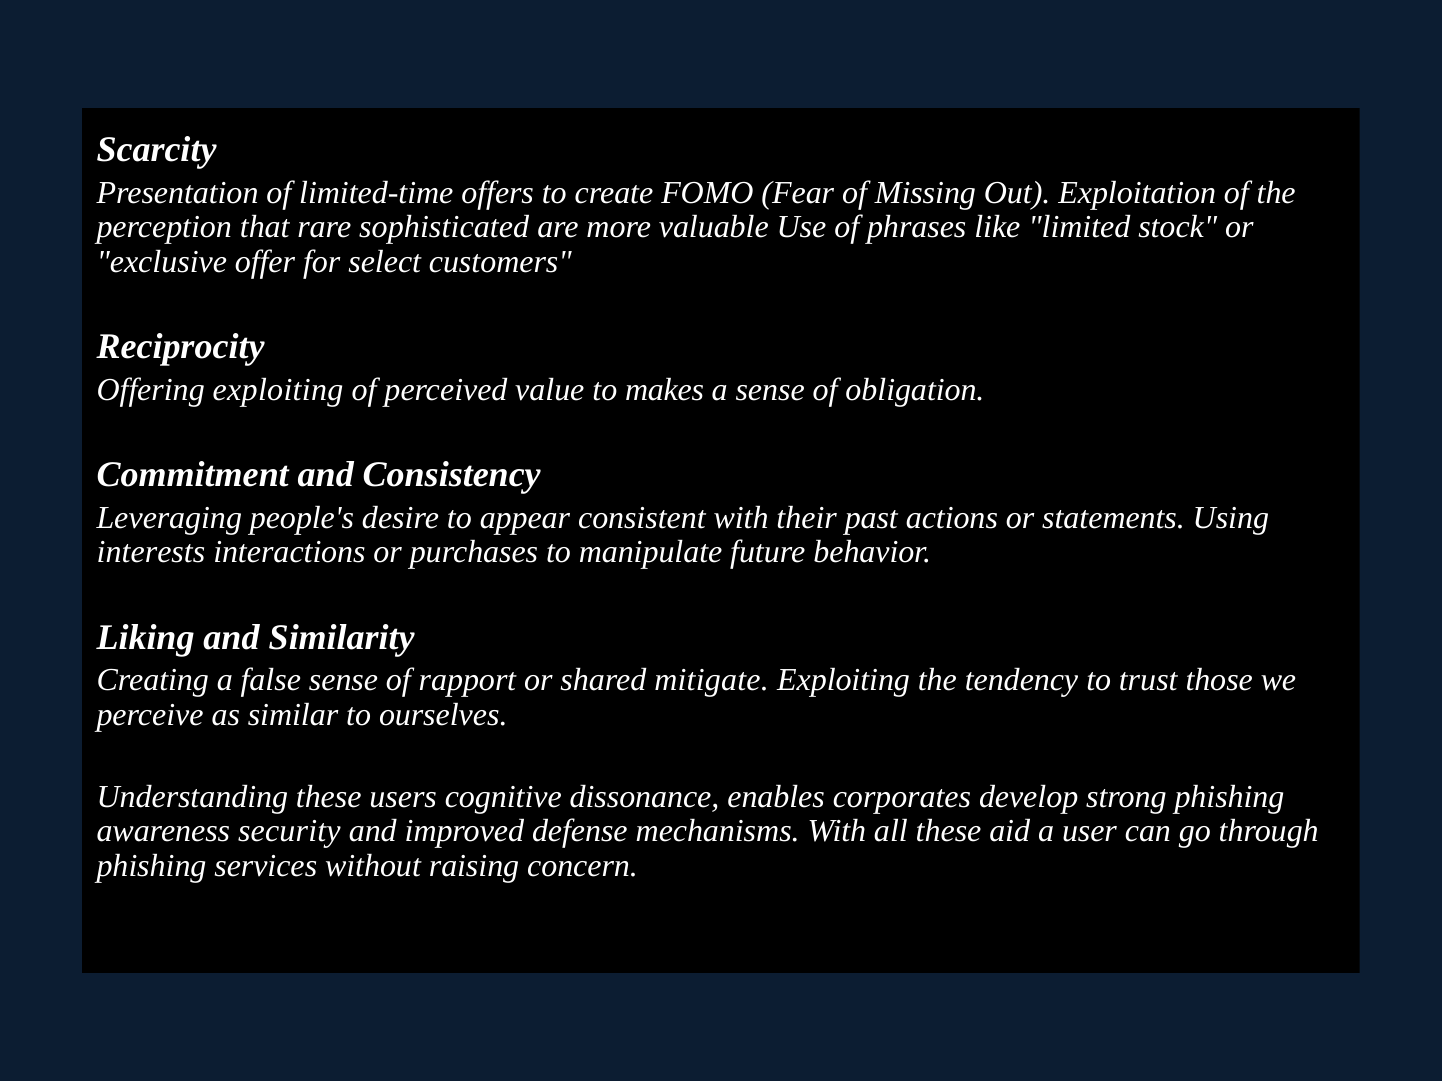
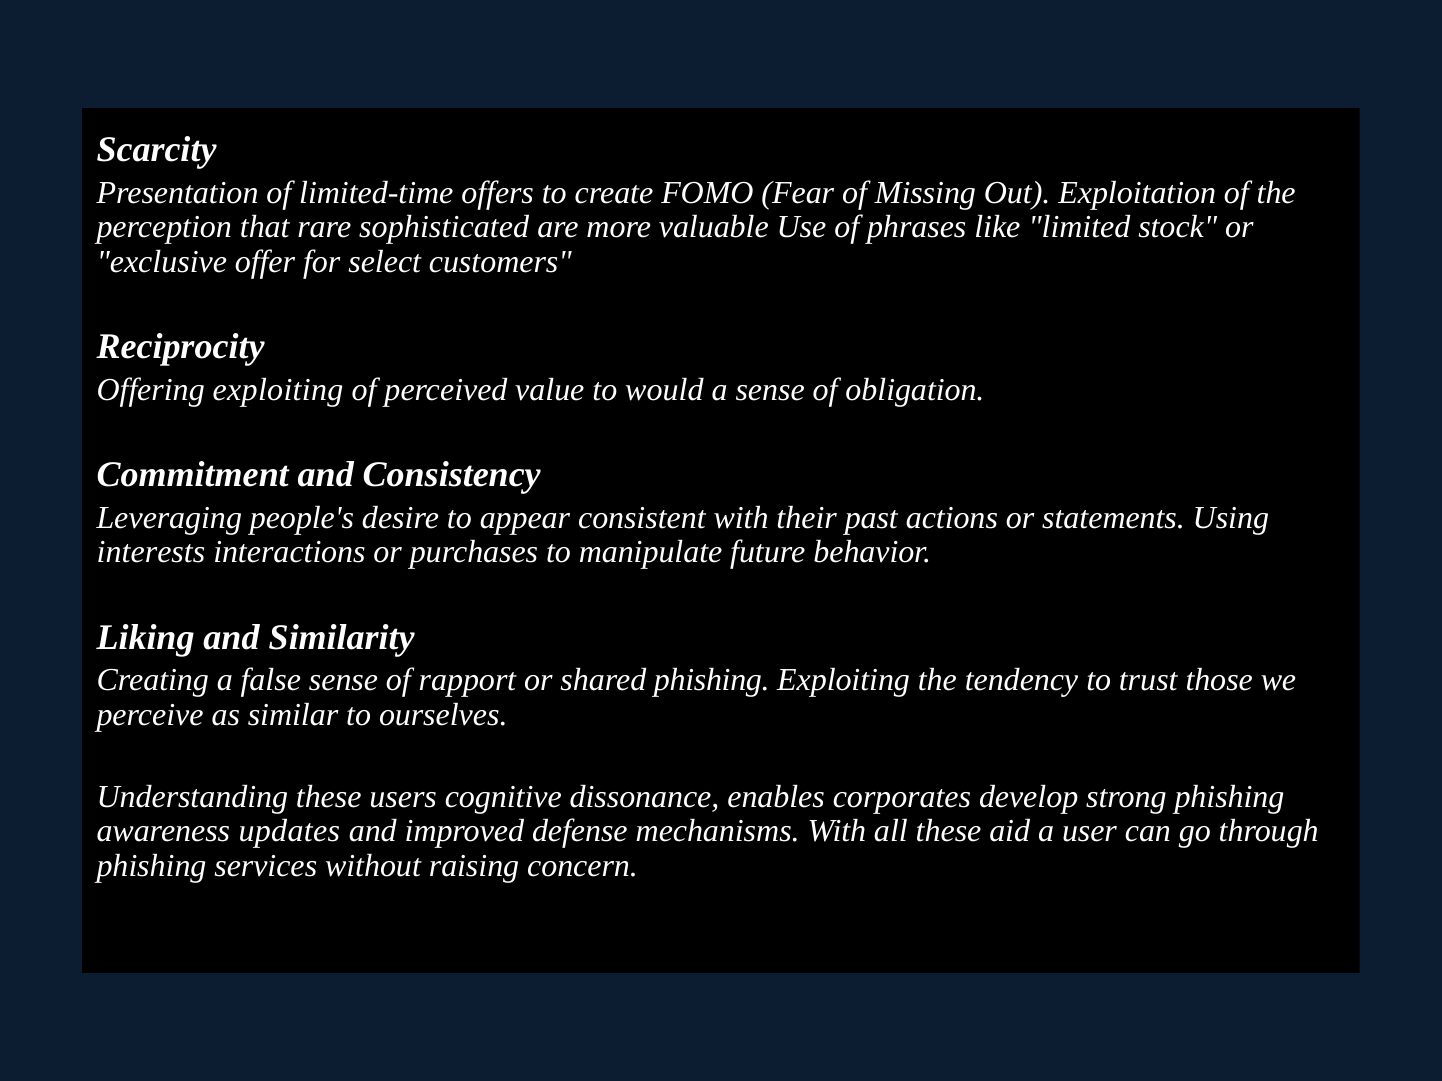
makes: makes -> would (664, 390)
shared mitigate: mitigate -> phishing (712, 681)
security: security -> updates (289, 832)
